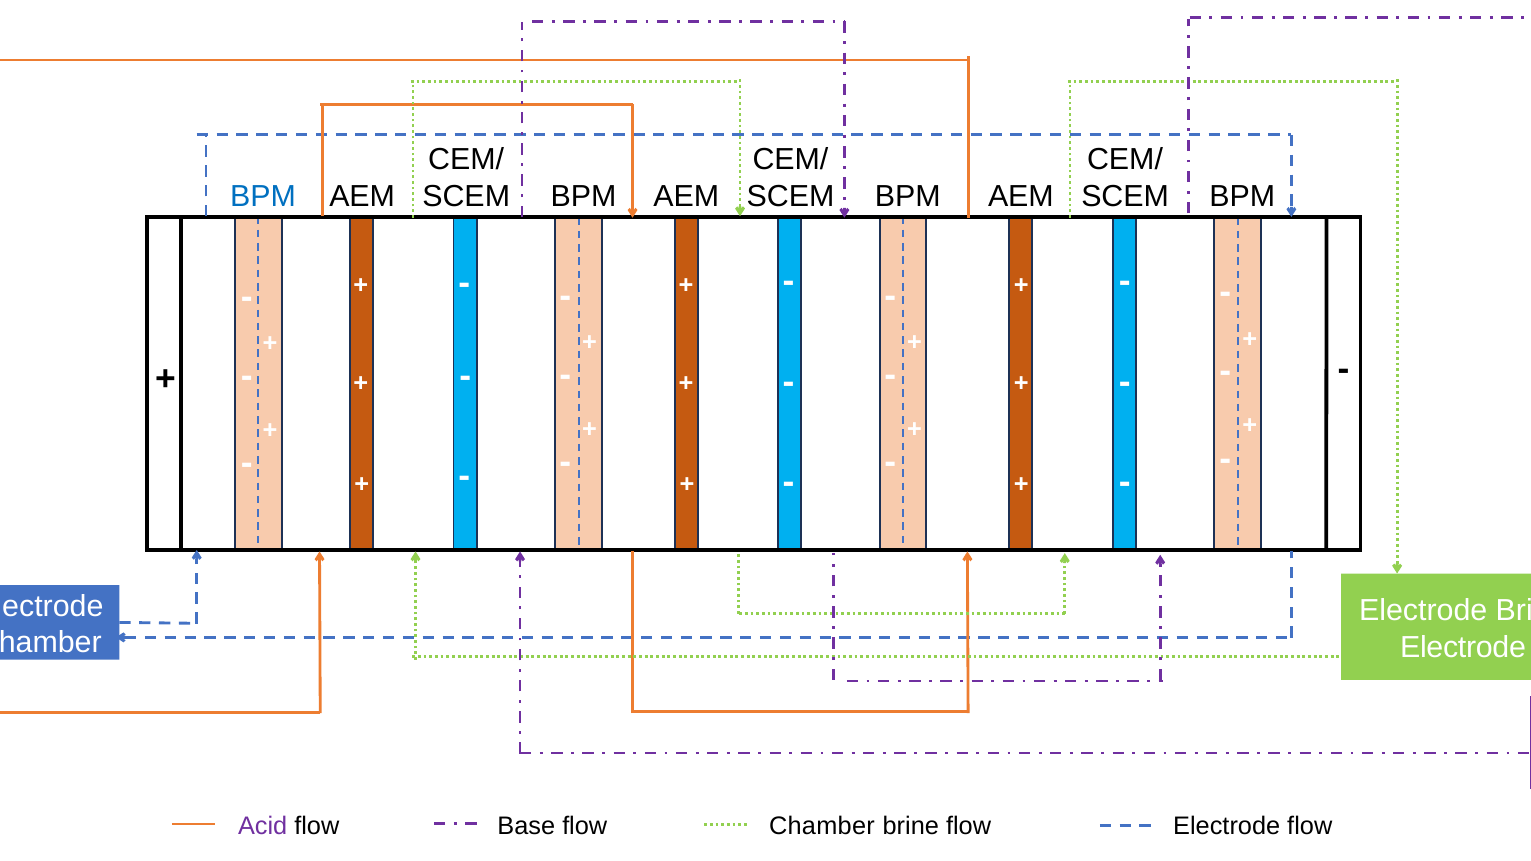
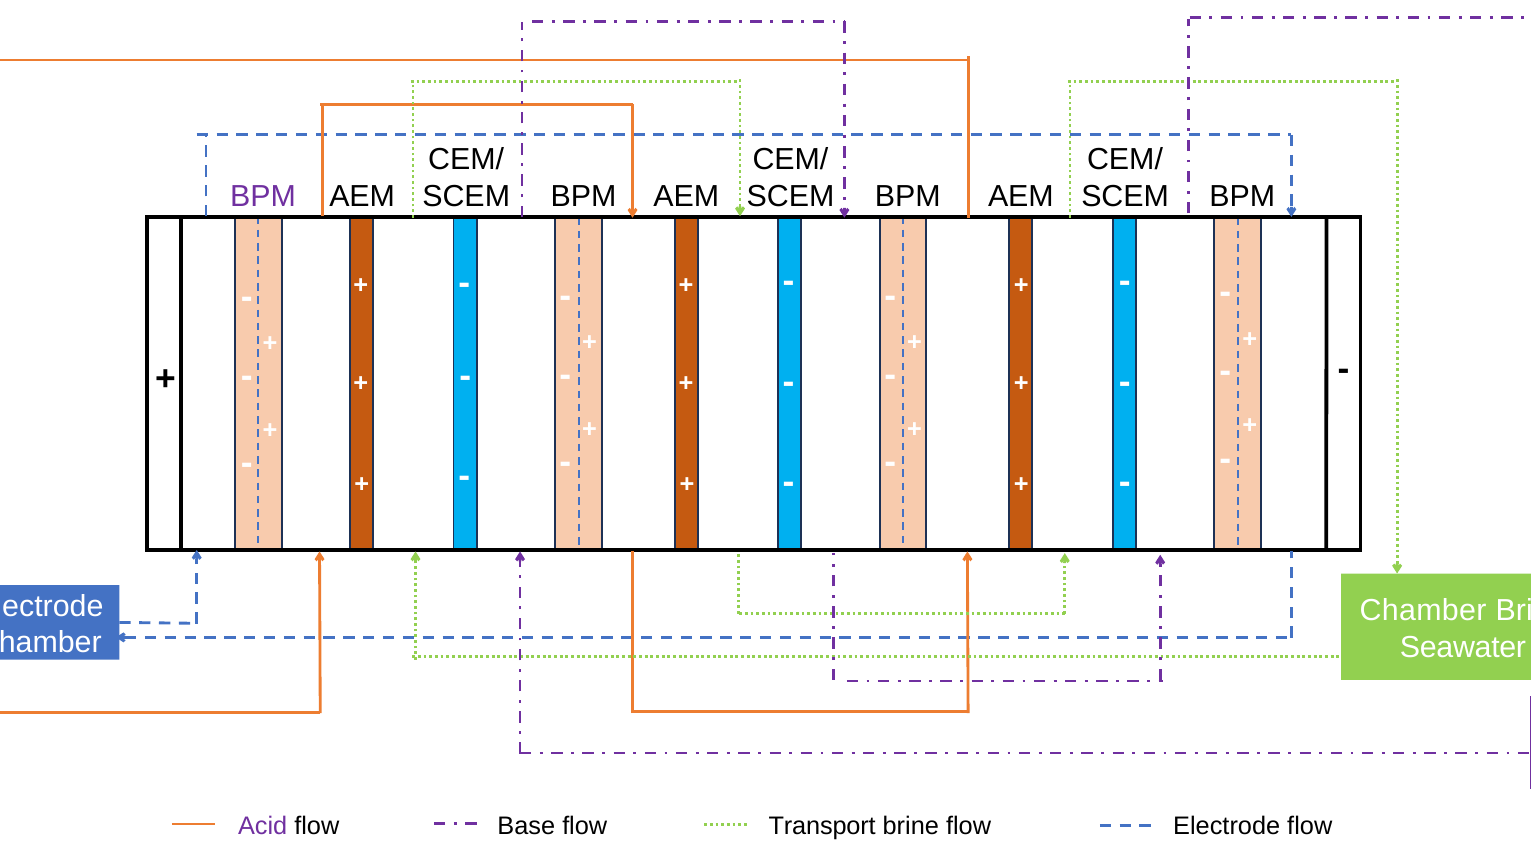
BPM colour: blue -> purple (263, 197)
Electrode: Electrode -> Chamber (1423, 611)
Electrode: Electrode -> Seawater (1463, 647)
Chamber: Chamber -> Transport (822, 826)
